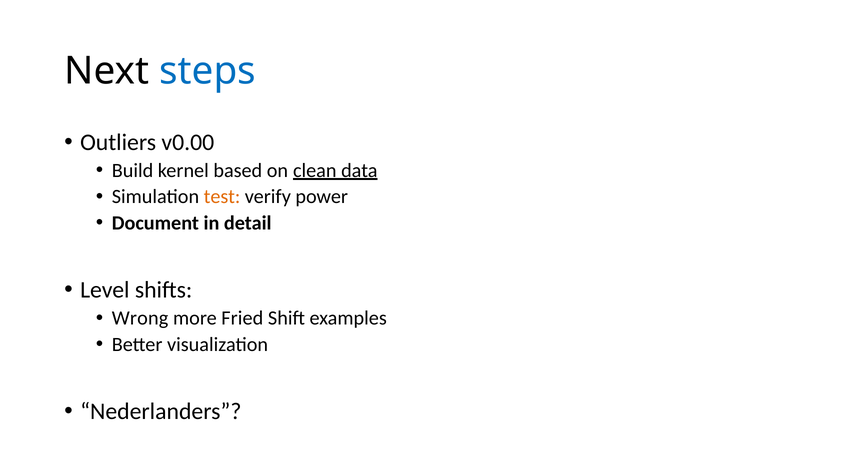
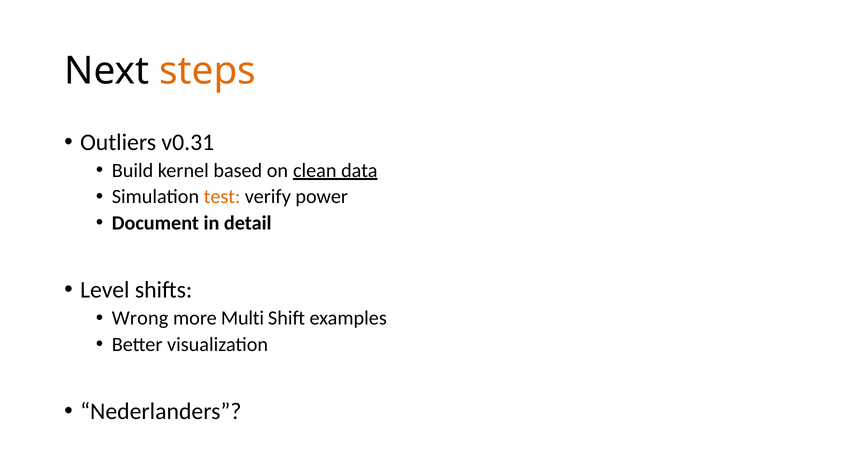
steps colour: blue -> orange (208, 71)
v0.00: v0.00 -> v0.31 (188, 142)
Fried: Fried -> Multi (242, 318)
